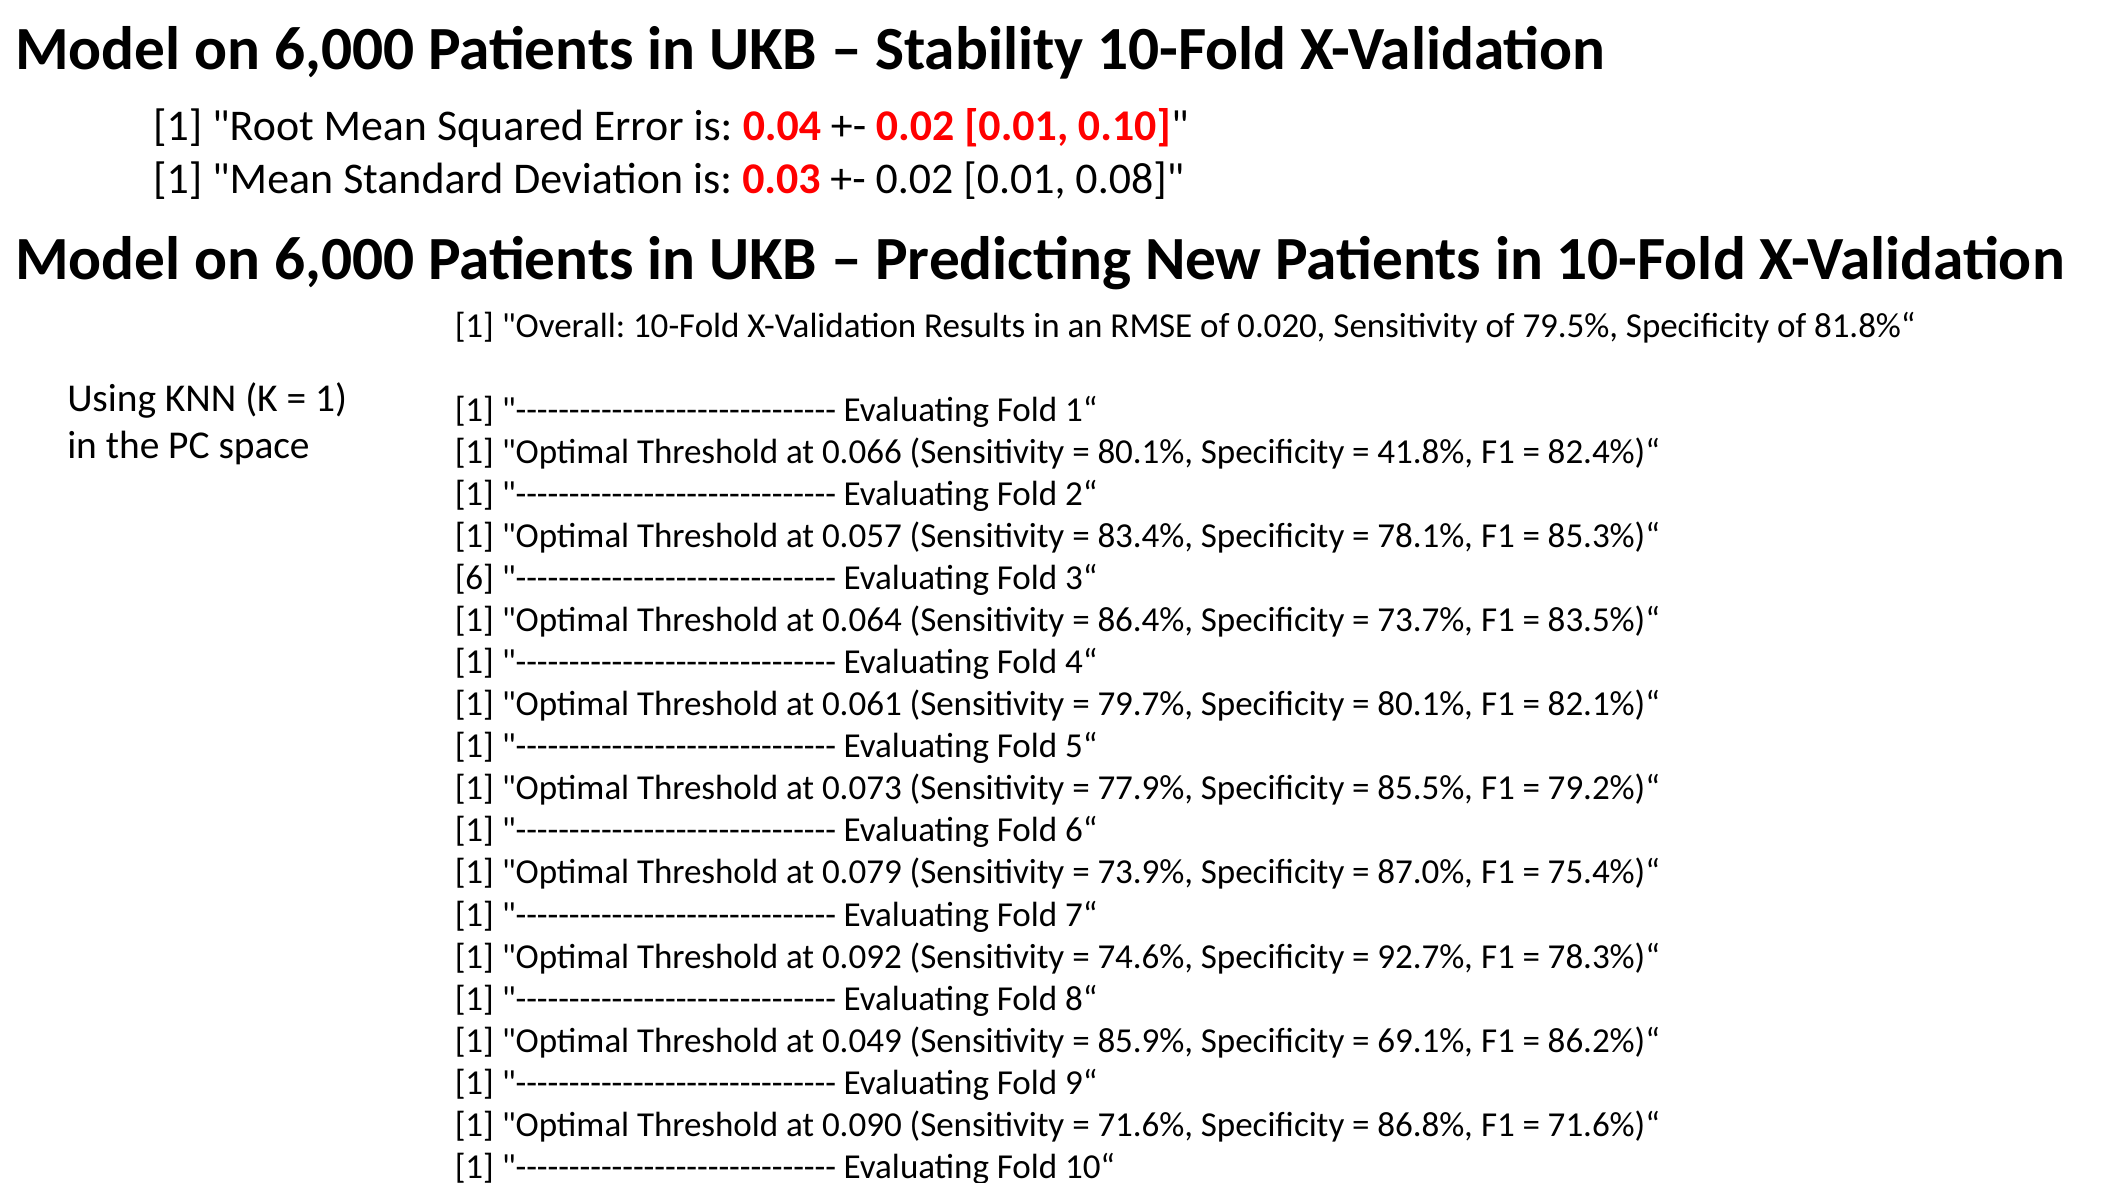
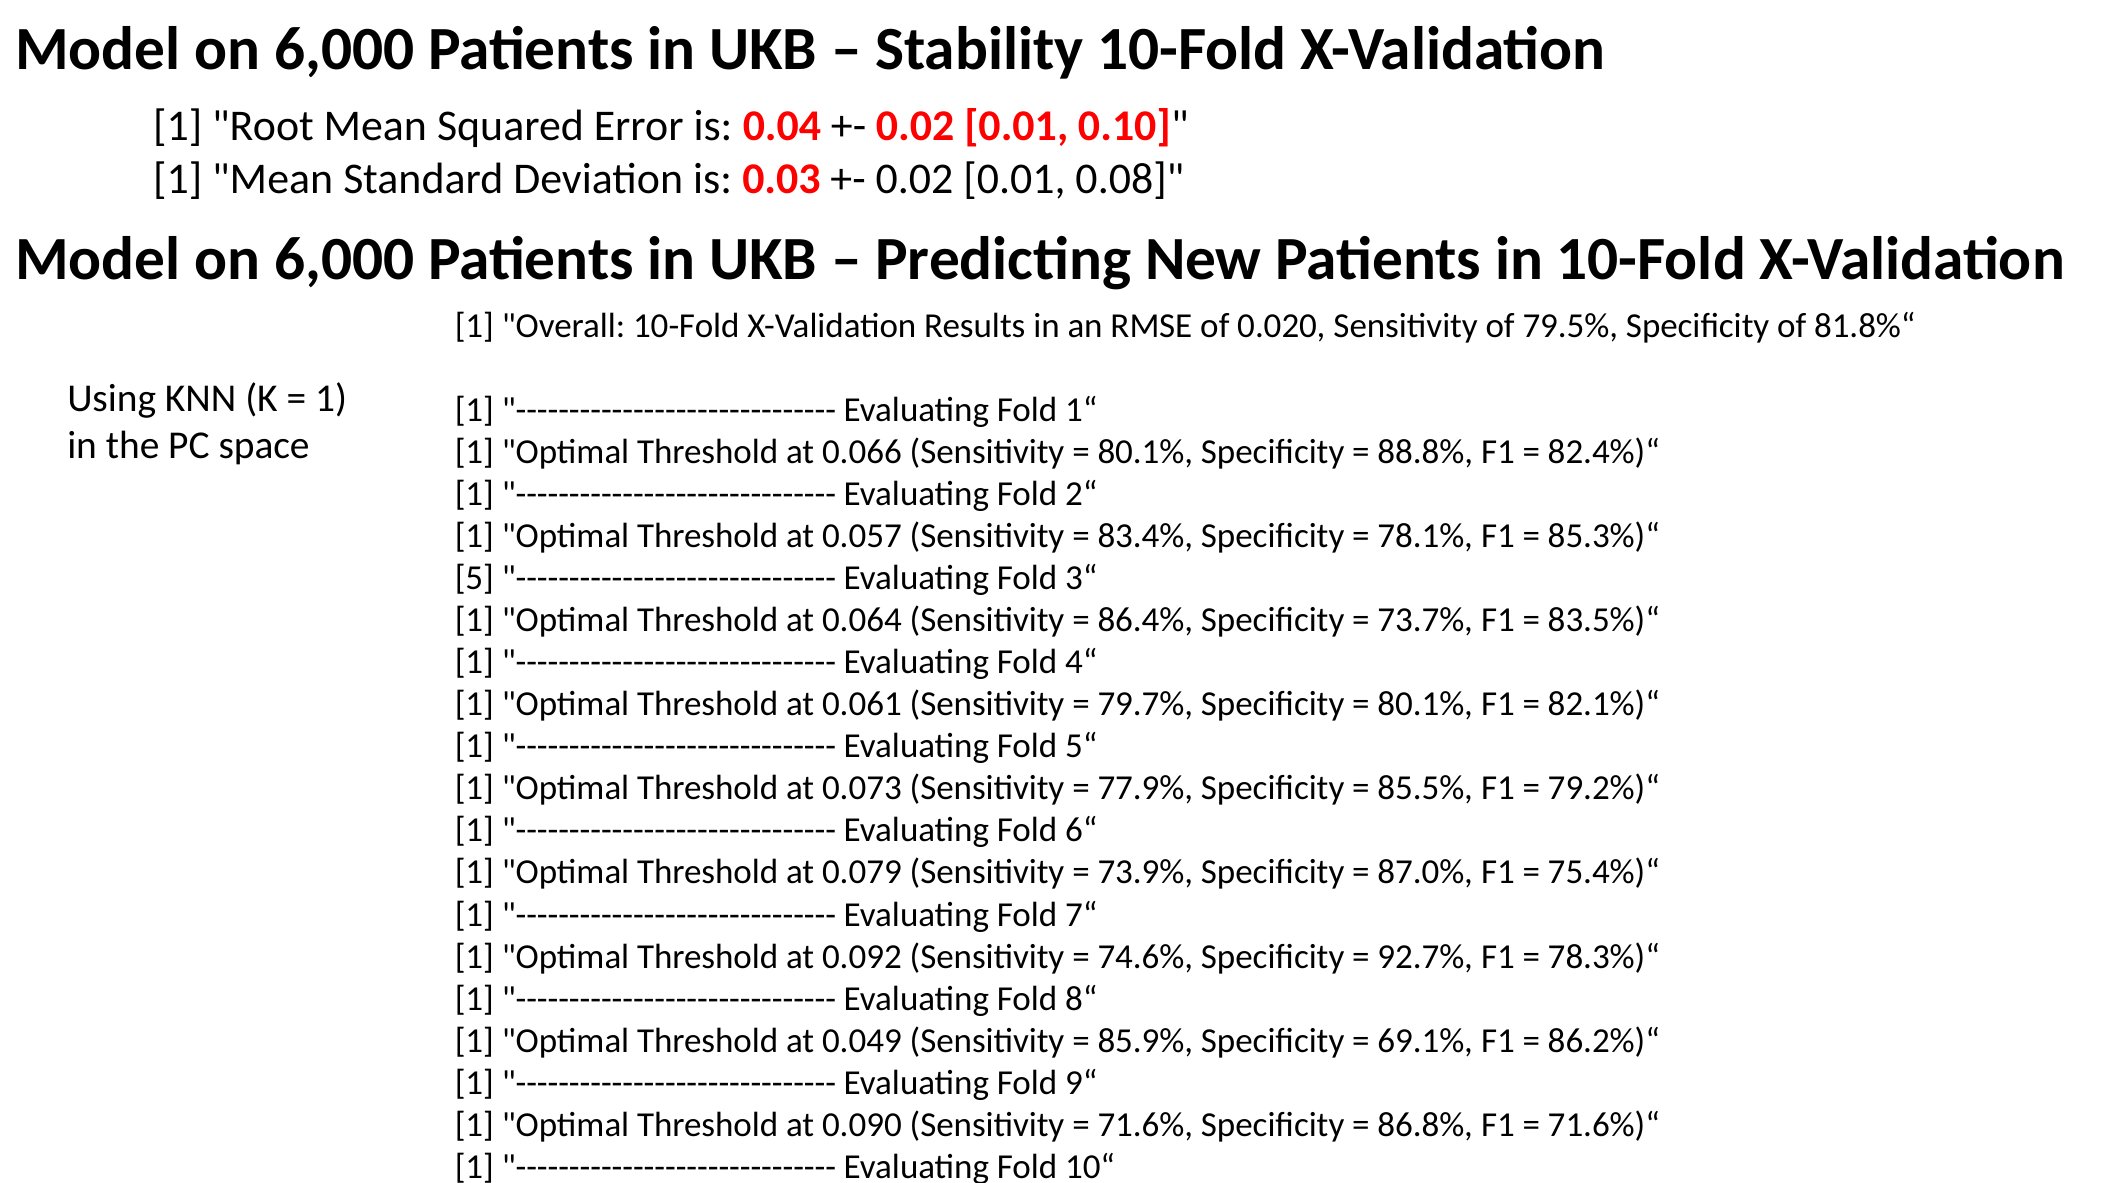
41.8%: 41.8% -> 88.8% (1425, 452)
6: 6 -> 5 (474, 578)
